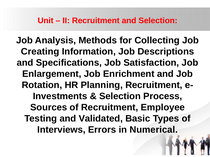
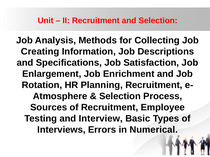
Investments: Investments -> Atmosphere (60, 97)
Validated: Validated -> Interview (101, 119)
